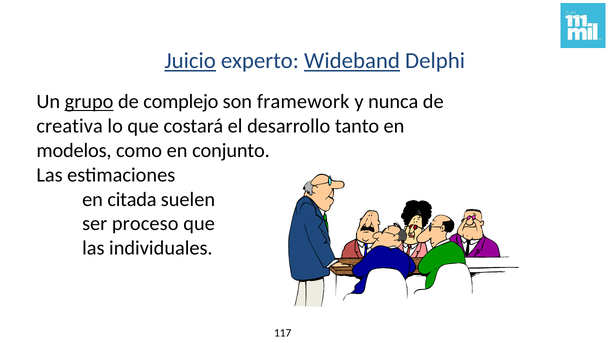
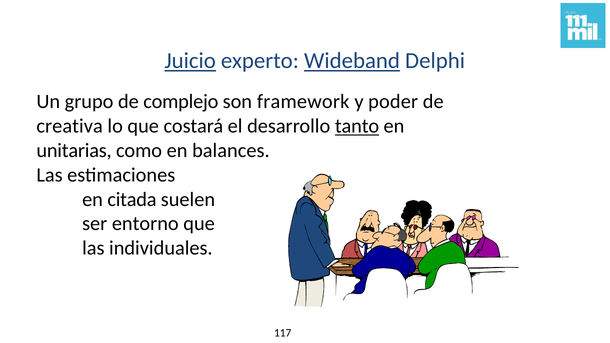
grupo underline: present -> none (89, 102)
nunca: nunca -> poder (393, 102)
tanto underline: none -> present (357, 126)
modelos: modelos -> unitarias (74, 151)
conjunto: conjunto -> balances (231, 151)
proceso: proceso -> entorno (145, 224)
